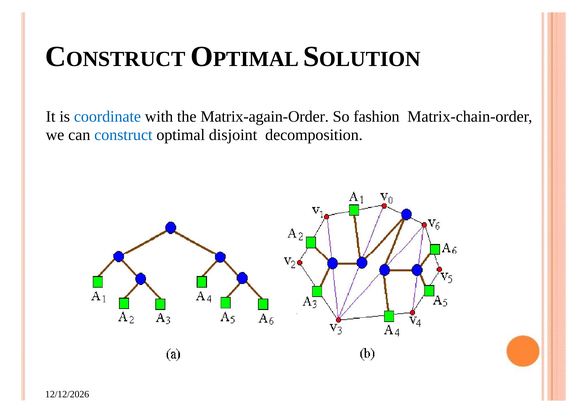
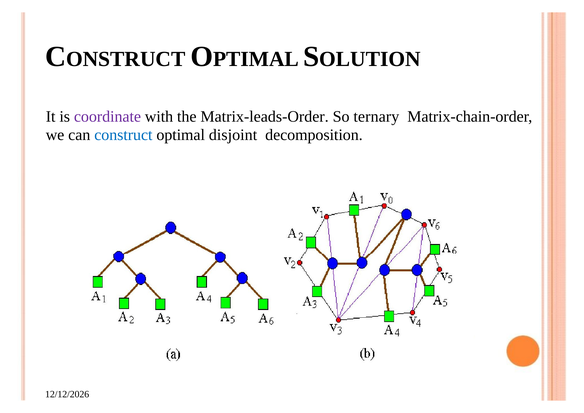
coordinate colour: blue -> purple (107, 117)
Matrix-again-Order: Matrix-again-Order -> Matrix-leads-Order (265, 117)
fashion: fashion -> ternary (376, 117)
